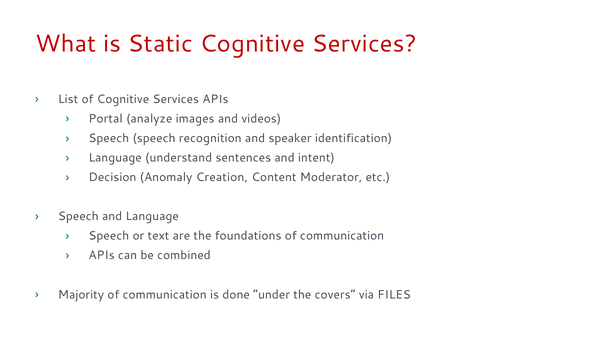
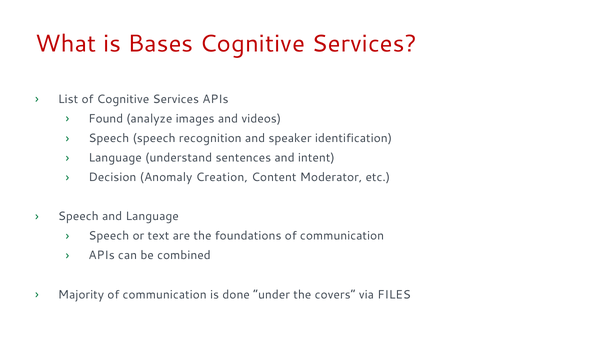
Static: Static -> Bases (161, 44)
Portal: Portal -> Found (106, 119)
